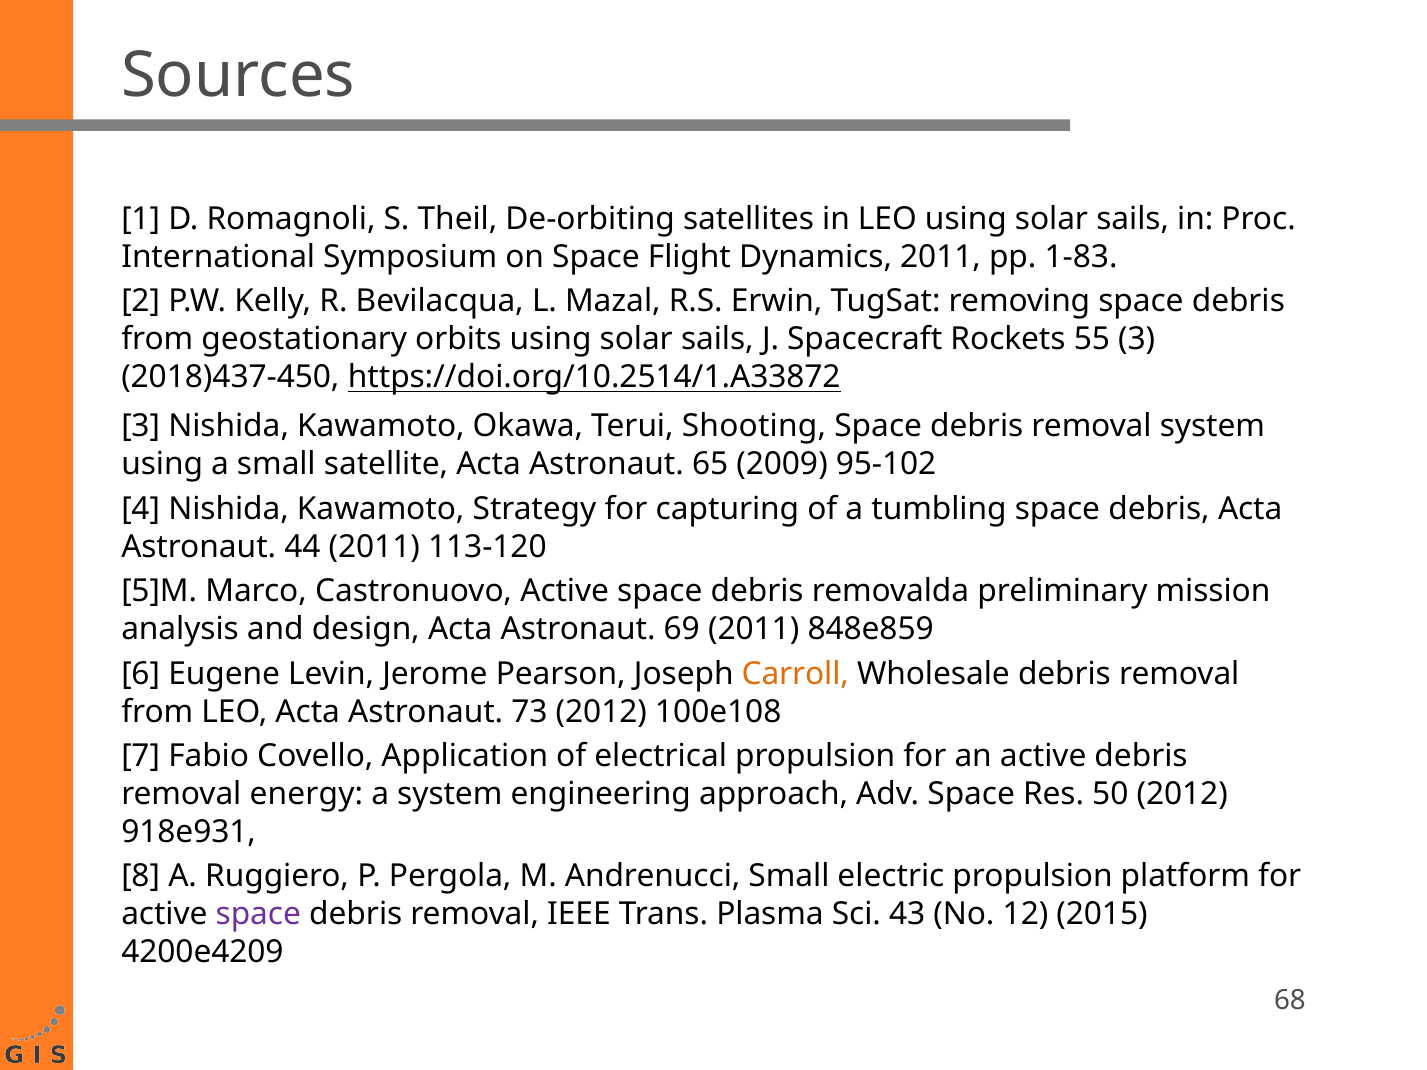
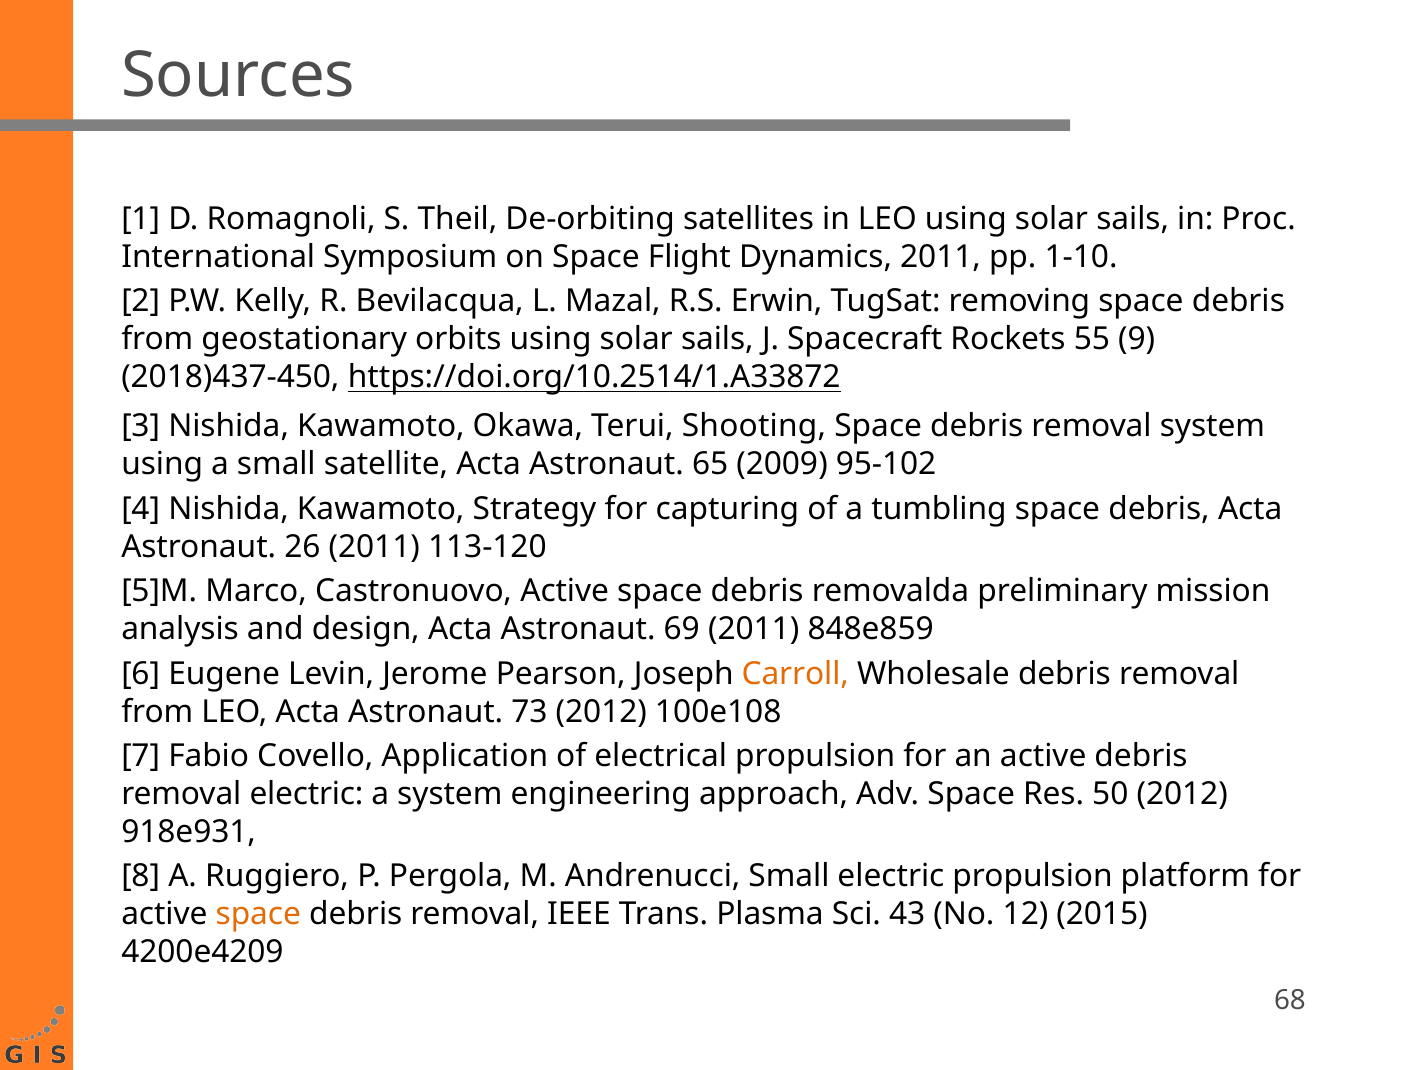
1-83: 1-83 -> 1-10 (1081, 257)
55 3: 3 -> 9 (1137, 339)
44: 44 -> 26 (302, 547)
removal energy: energy -> electric (307, 794)
space colour: purple -> orange (258, 915)
